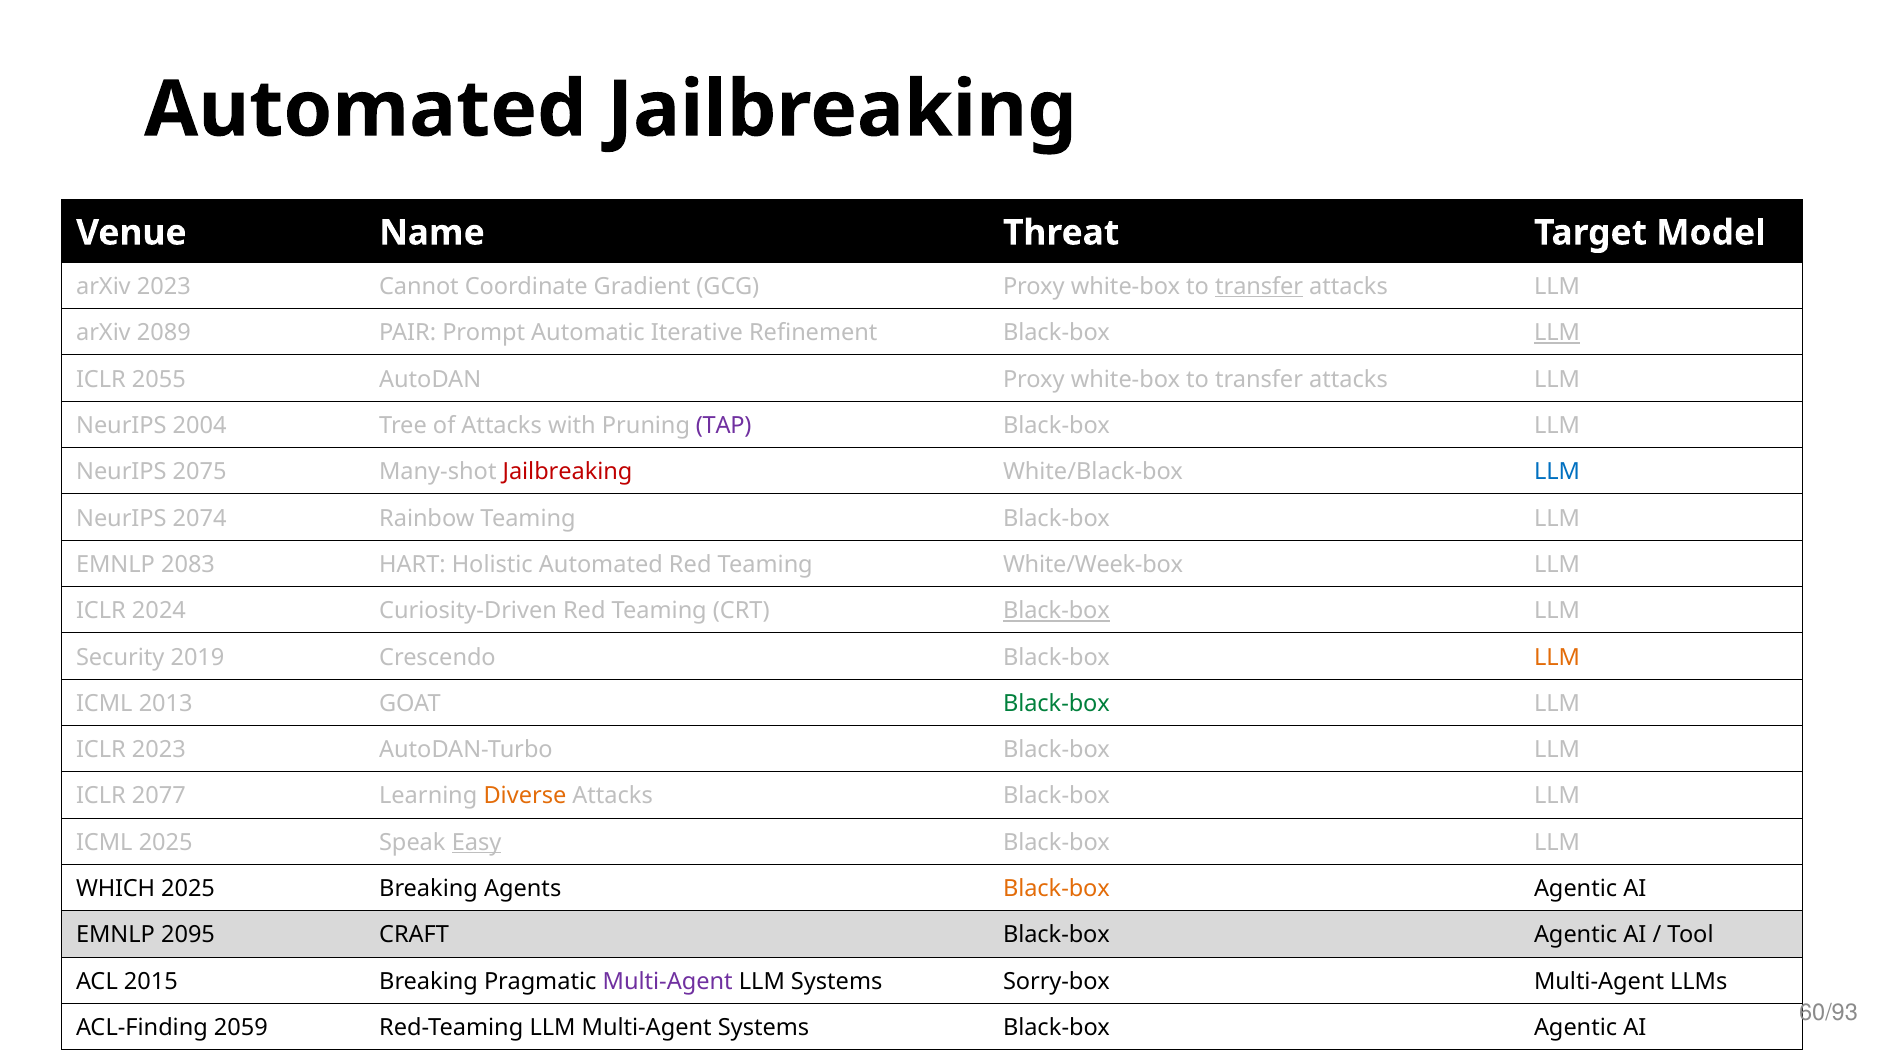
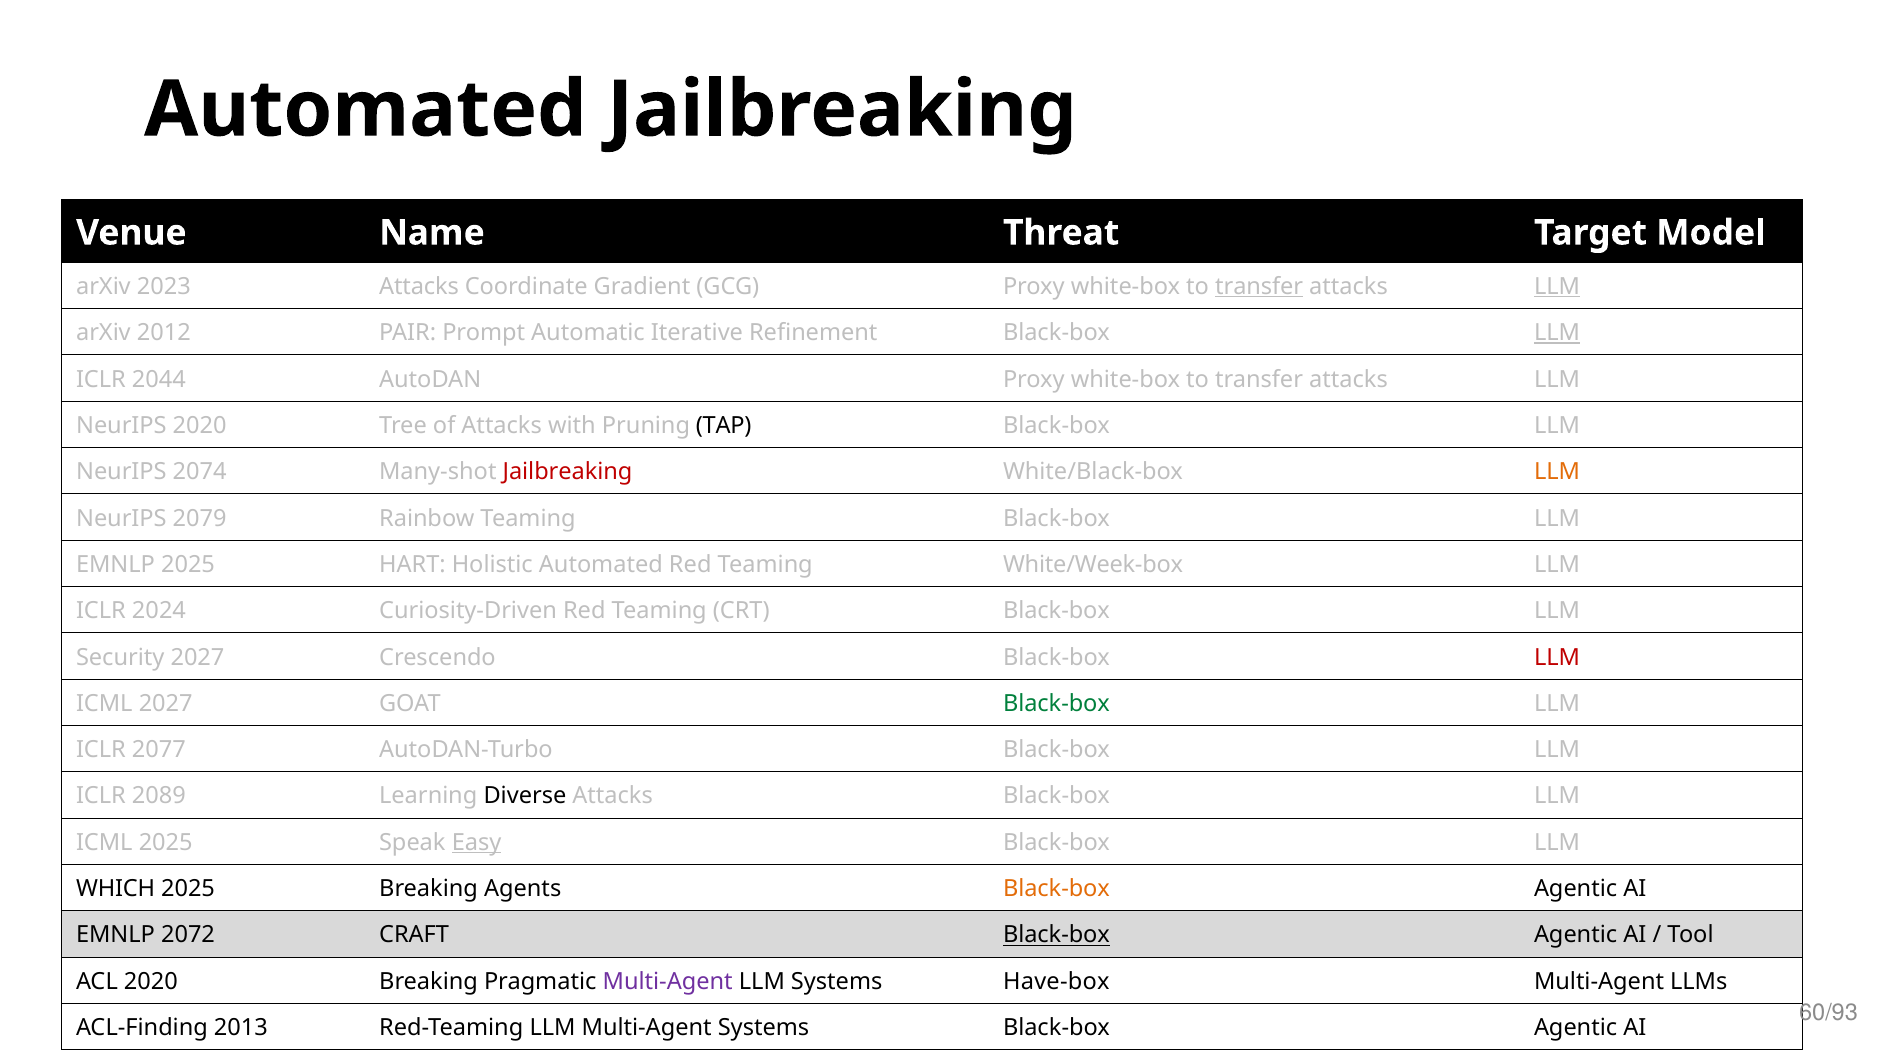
2023 Cannot: Cannot -> Attacks (419, 287)
LLM underline: none -> present (1557, 287)
2089: 2089 -> 2012 (164, 333)
2055: 2055 -> 2044 (159, 379)
NeurIPS 2004: 2004 -> 2020 (200, 426)
TAP colour: purple -> black (724, 426)
2075: 2075 -> 2074 (200, 472)
LLM colour: blue -> orange (1557, 472)
2074: 2074 -> 2079 (200, 518)
EMNLP 2083: 2083 -> 2025 (188, 565)
Black-box underline: present -> none (1056, 611)
Security 2019: 2019 -> 2027 (198, 657)
LLM colour: orange -> red (1557, 657)
ICML 2013: 2013 -> 2027 (166, 704)
ICLR 2023: 2023 -> 2077 (159, 750)
2077: 2077 -> 2089 (159, 796)
Diverse colour: orange -> black (525, 796)
2095: 2095 -> 2072 (188, 935)
Black-box underline: none -> present (1056, 935)
ACL 2015: 2015 -> 2020 (151, 982)
Sorry-box: Sorry-box -> Have-box (1056, 982)
2059: 2059 -> 2013 (241, 1028)
